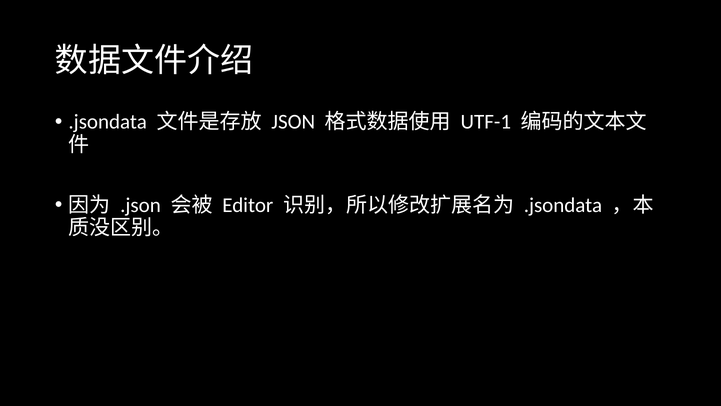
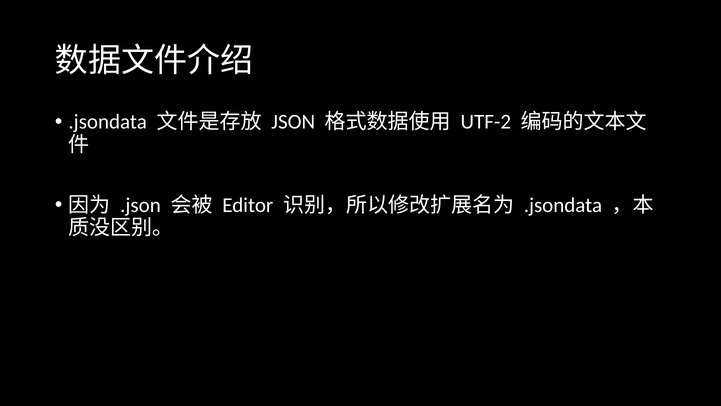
UTF-1: UTF-1 -> UTF-2 (486, 122)
